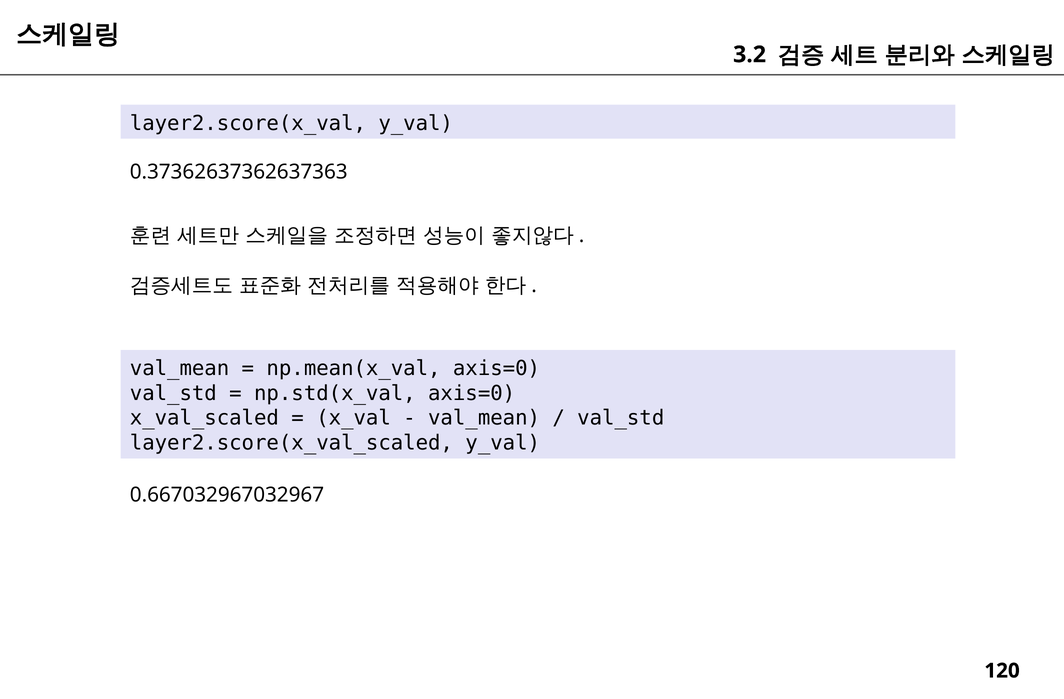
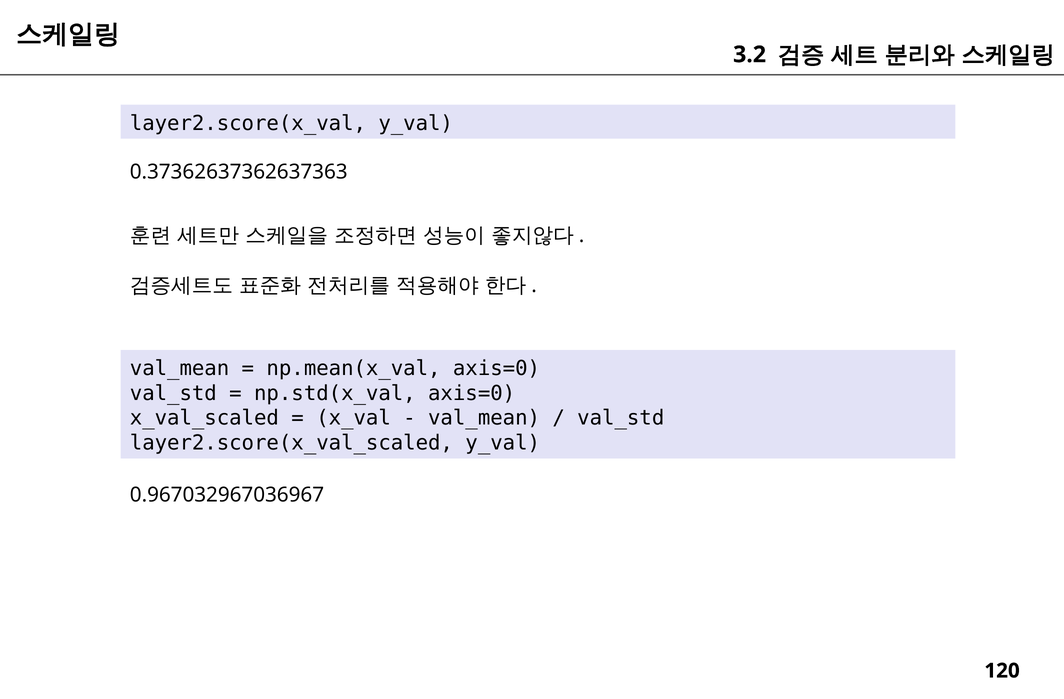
0.667032967032967: 0.667032967032967 -> 0.967032967036967 (227, 495)
